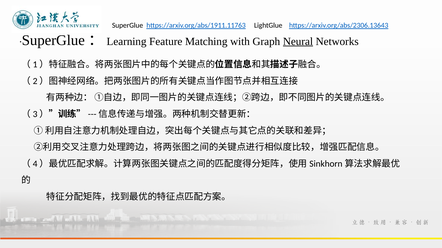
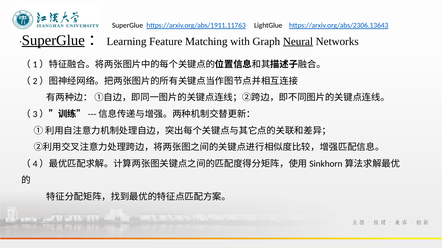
SuperGlue underline: none -> present (53, 40)
